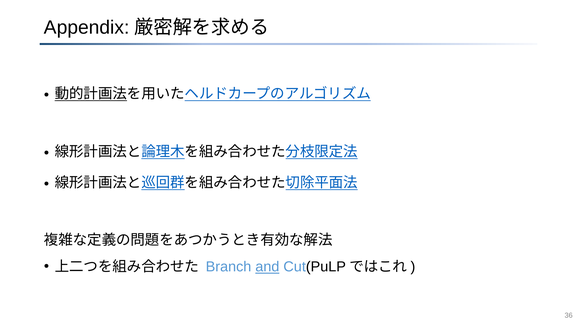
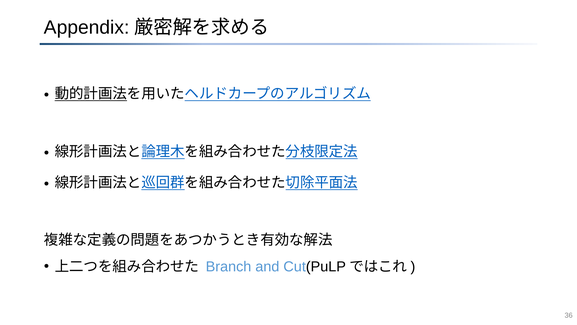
and underline: present -> none (267, 267)
